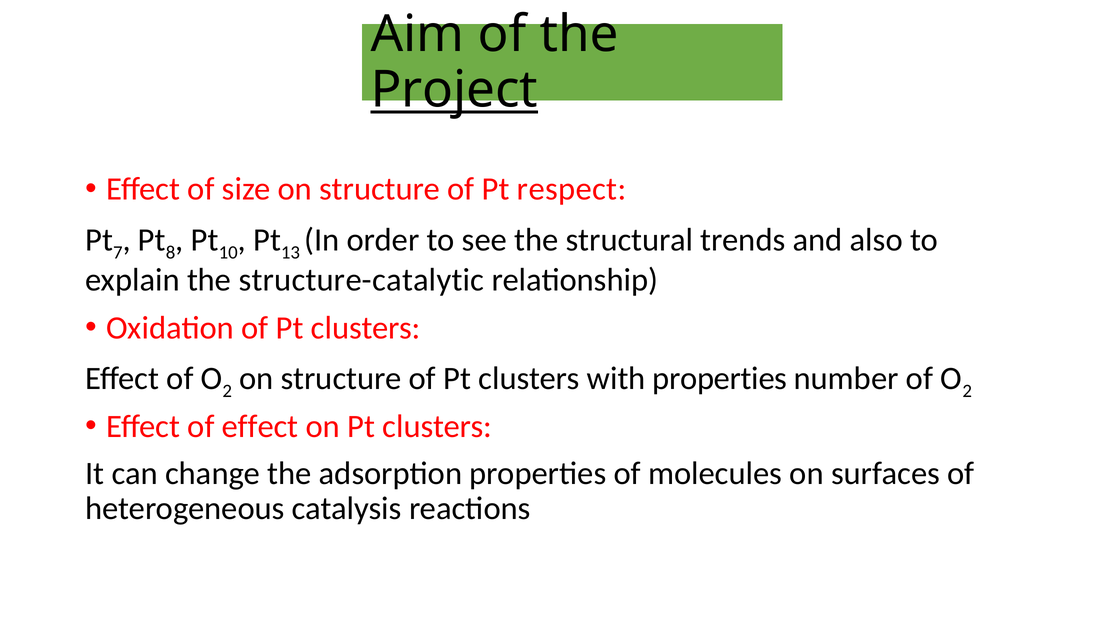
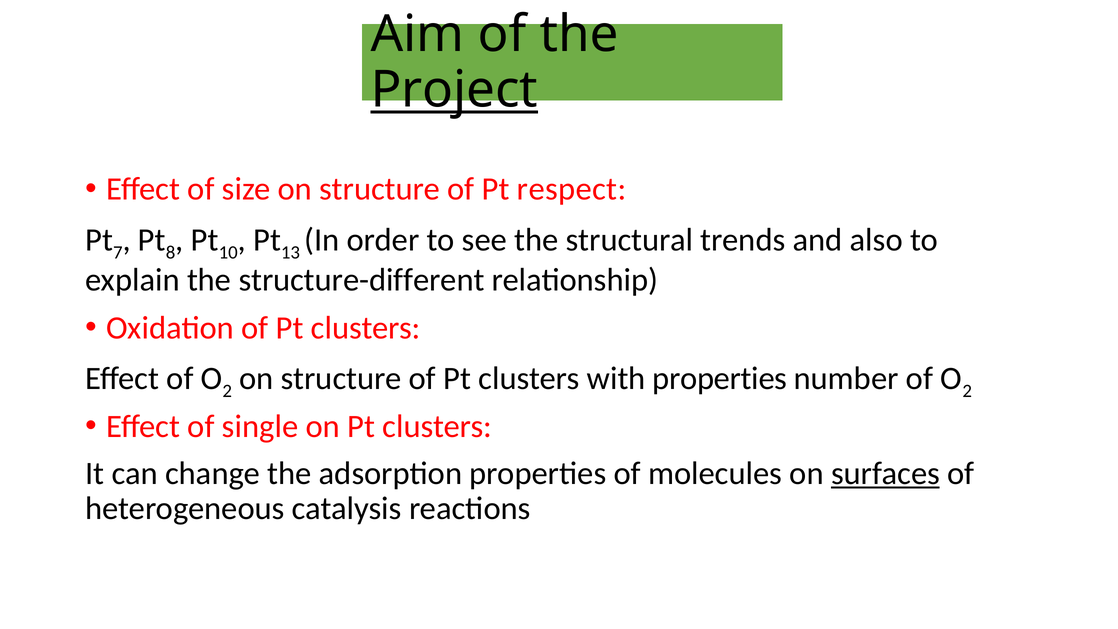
structure-catalytic: structure-catalytic -> structure-different (362, 280)
of effect: effect -> single (260, 426)
surfaces underline: none -> present (885, 473)
